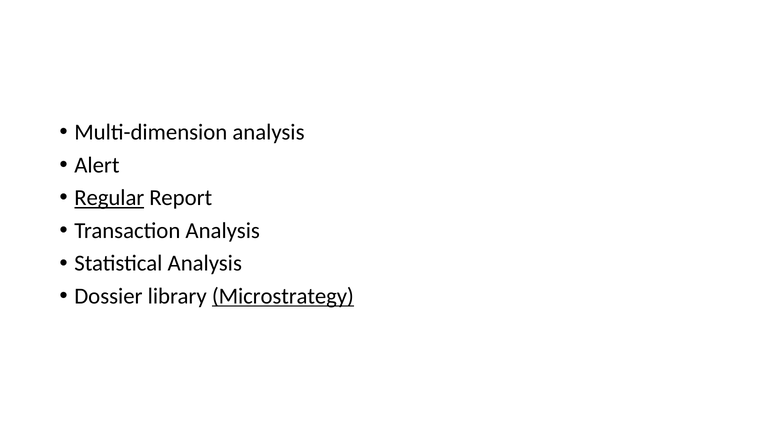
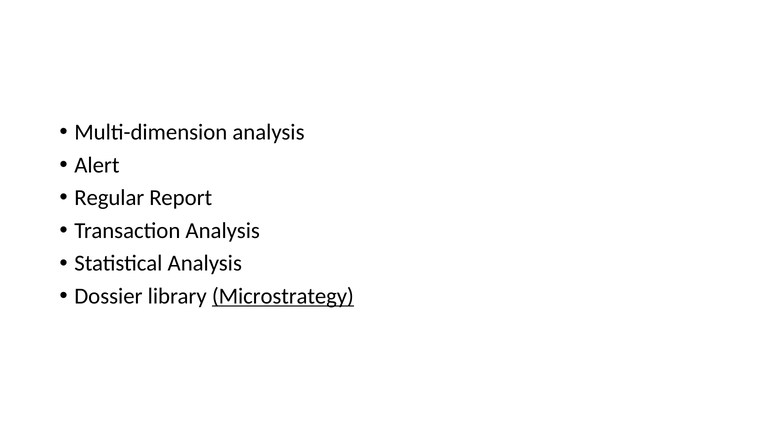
Regular underline: present -> none (109, 198)
